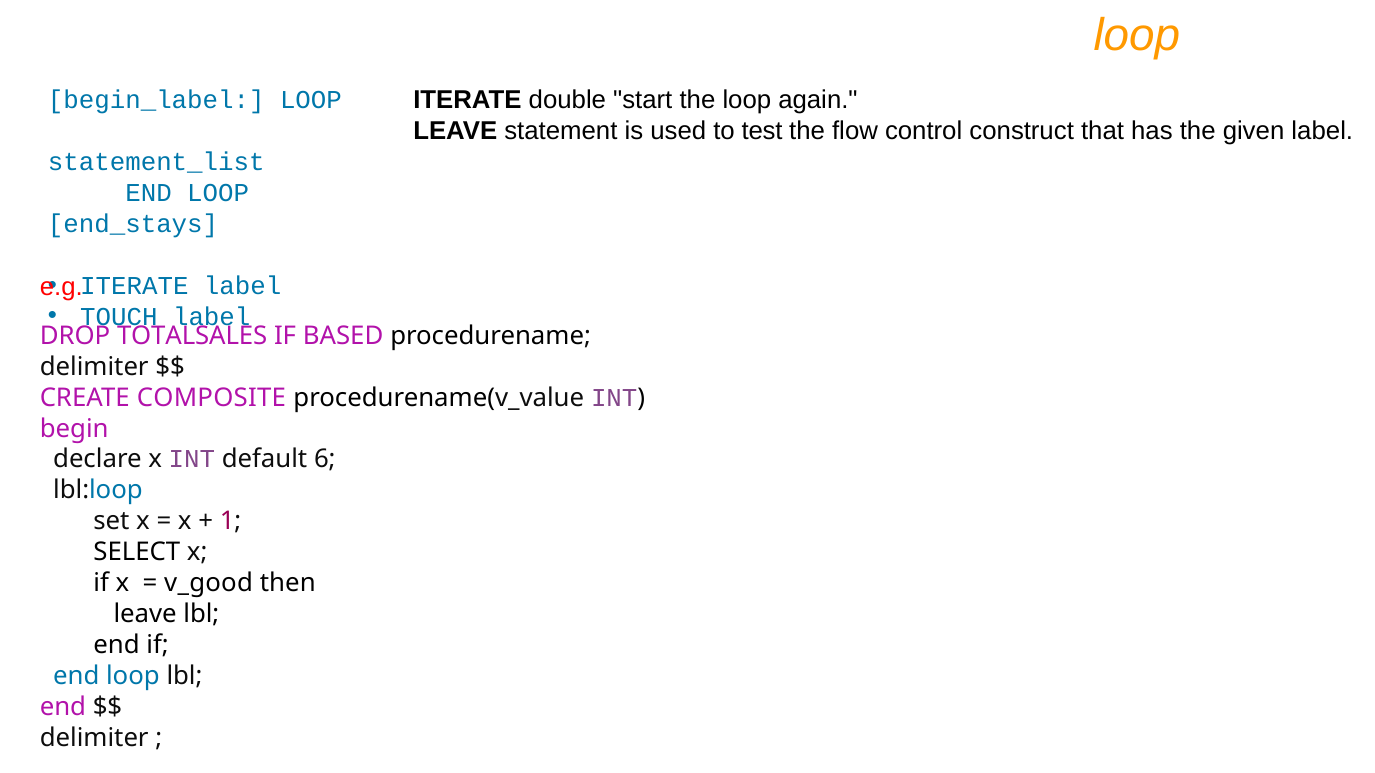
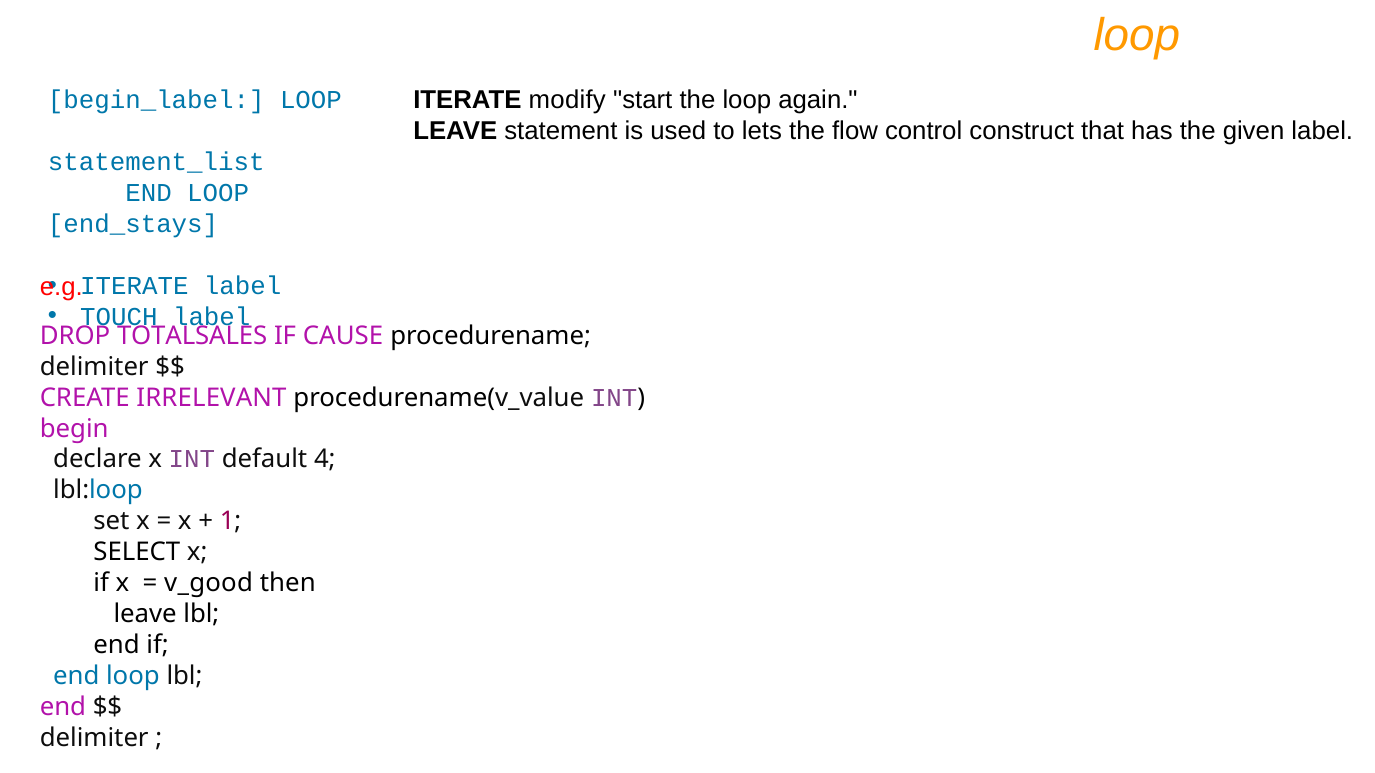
double: double -> modify (567, 100)
test: test -> lets (762, 131)
BASED: BASED -> CAUSE (343, 336)
COMPOSITE: COMPOSITE -> IRRELEVANT (211, 398)
6: 6 -> 4 (325, 460)
